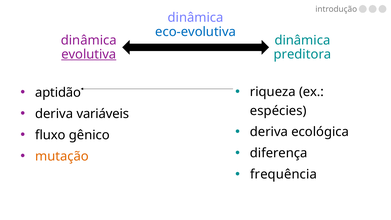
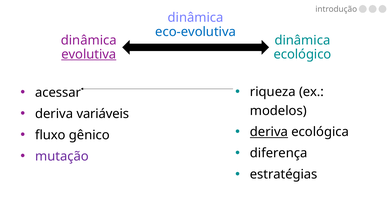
preditora: preditora -> ecológico (302, 54)
aptidão: aptidão -> acessar (58, 93)
espécies: espécies -> modelos (278, 111)
deriva underline: none -> present (269, 132)
mutação colour: orange -> purple (62, 156)
frequência: frequência -> estratégias (284, 174)
